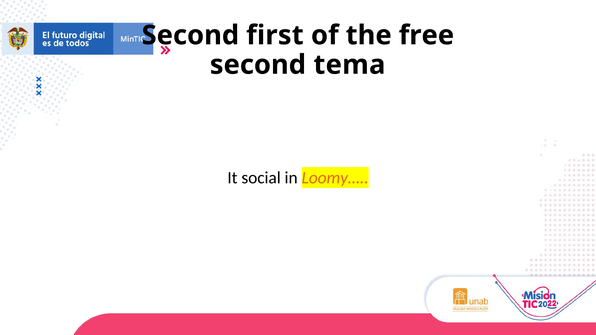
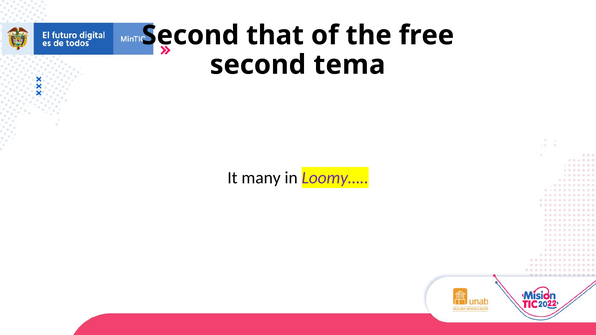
first: first -> that (275, 35)
social: social -> many (261, 178)
Loomy… colour: orange -> purple (335, 178)
